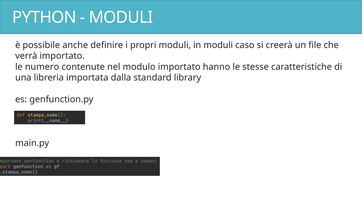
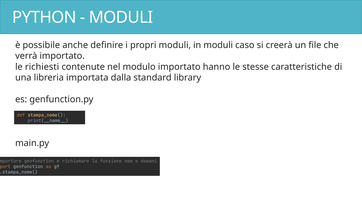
numero: numero -> richiesti (42, 67)
